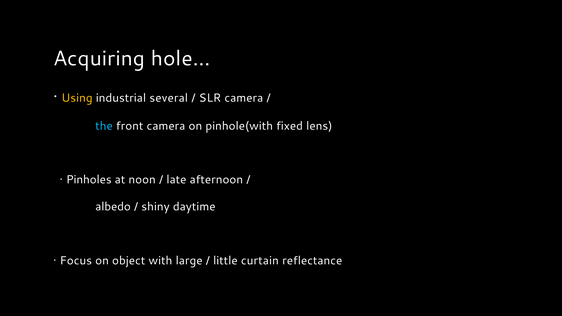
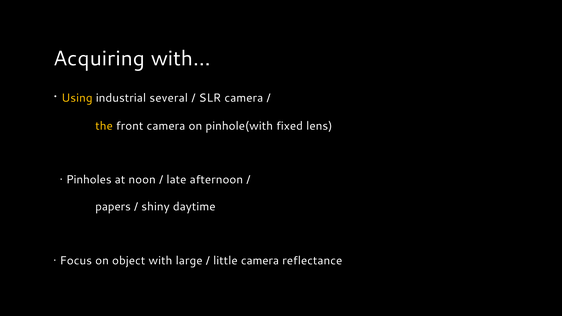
hole…: hole… -> with… (181, 59)
the colour: light blue -> yellow (104, 126)
albedo: albedo -> papers (113, 207)
little curtain: curtain -> camera (260, 261)
